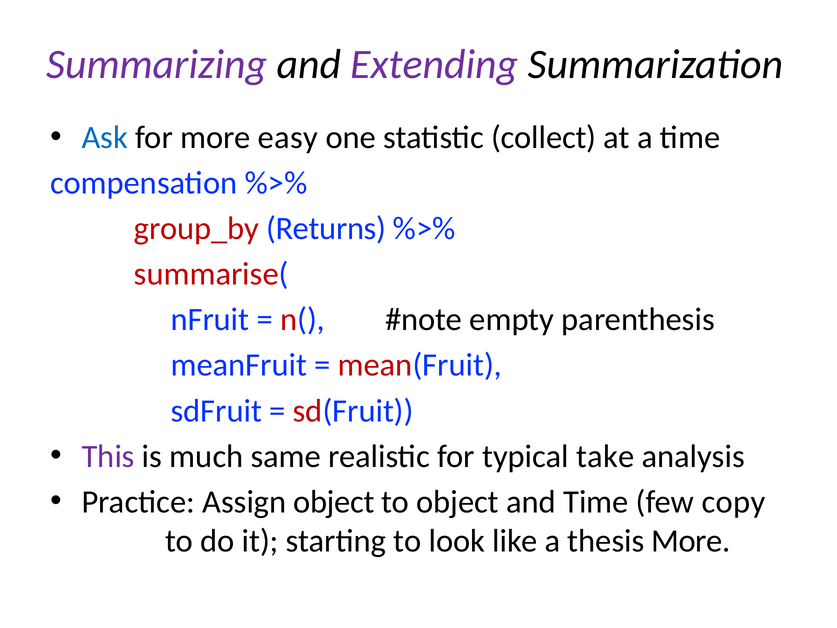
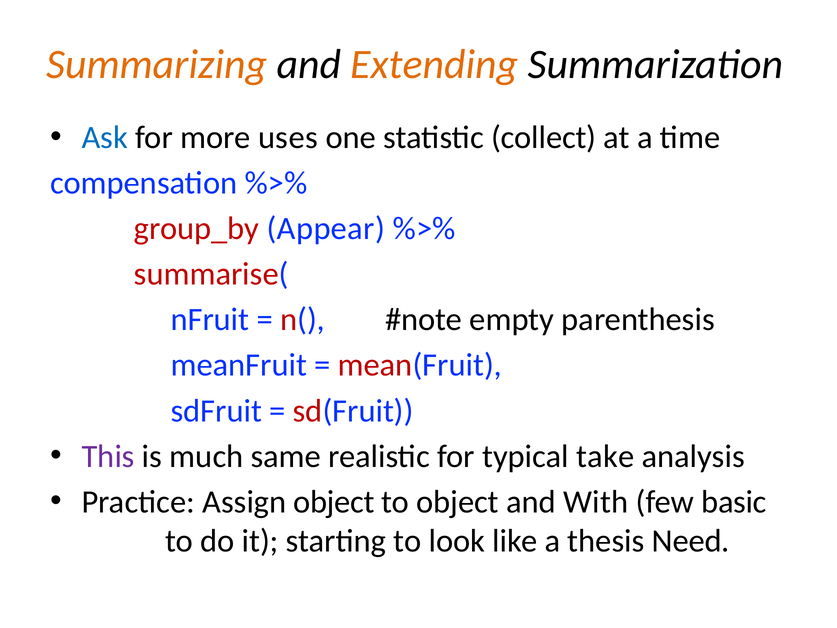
Summarizing colour: purple -> orange (157, 64)
Extending colour: purple -> orange (434, 64)
easy: easy -> uses (288, 138)
Returns: Returns -> Appear (326, 229)
and Time: Time -> With (596, 502)
copy: copy -> basic (734, 502)
thesis More: More -> Need (691, 541)
